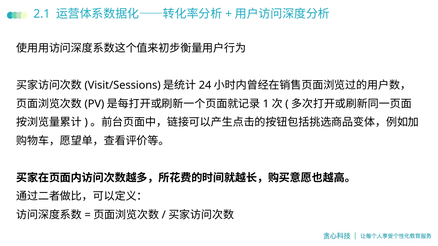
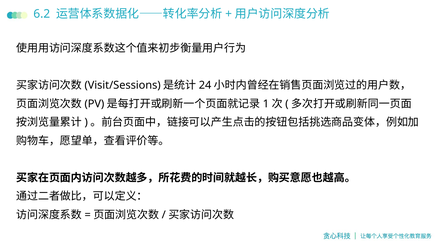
2.1: 2.1 -> 6.2 (42, 14)
